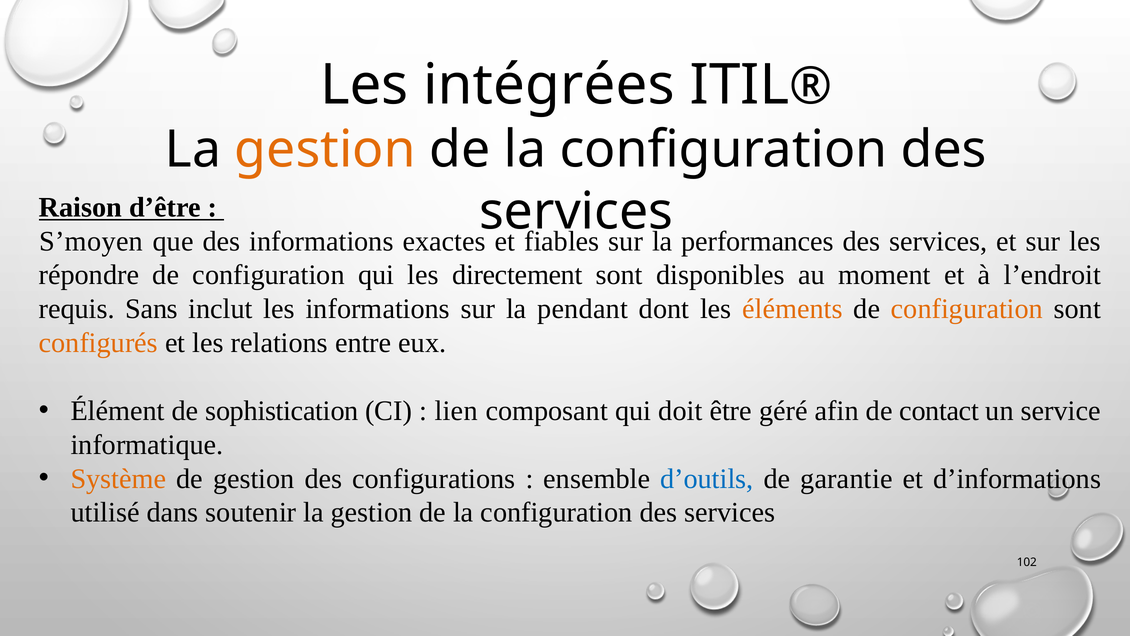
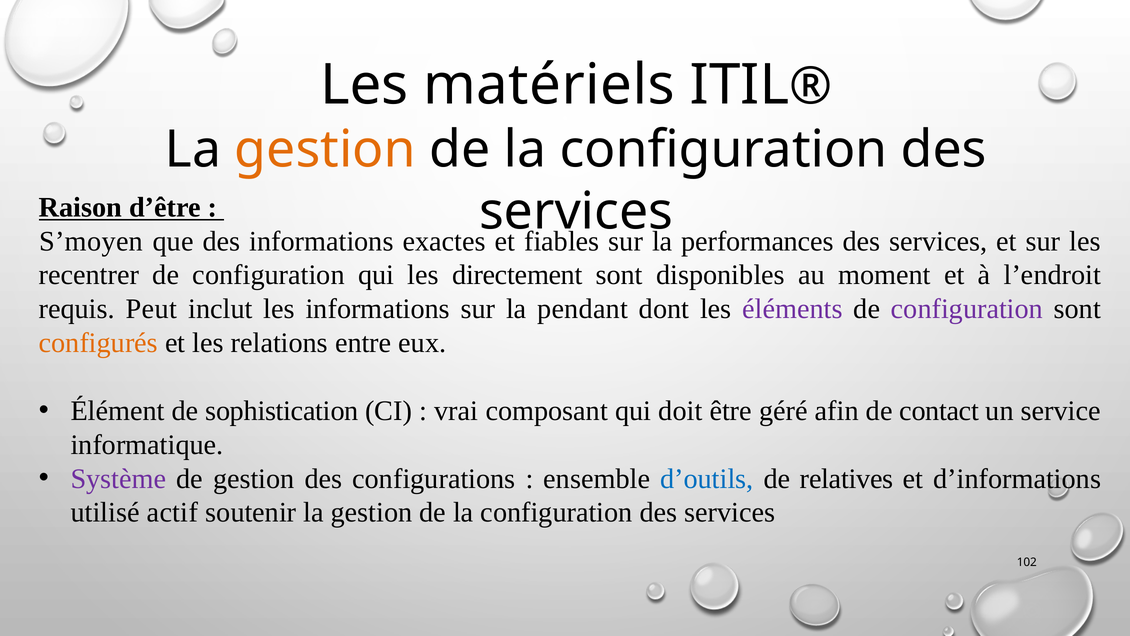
intégrées: intégrées -> matériels (549, 85)
répondre: répondre -> recentrer (89, 275)
Sans: Sans -> Peut (151, 309)
éléments colour: orange -> purple (792, 309)
configuration colour: orange -> purple (967, 309)
lien: lien -> vrai (456, 411)
Système colour: orange -> purple (118, 478)
garantie: garantie -> relatives (847, 478)
dans: dans -> actif (172, 512)
